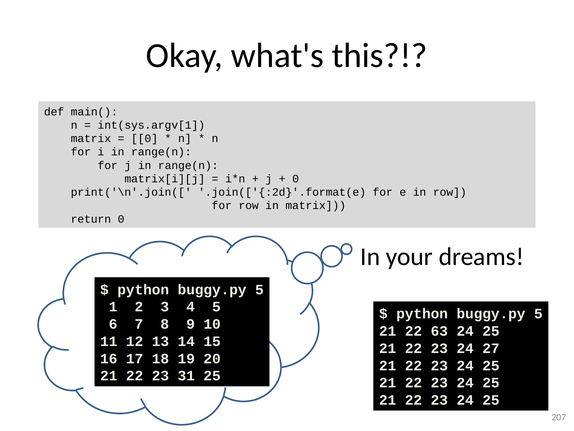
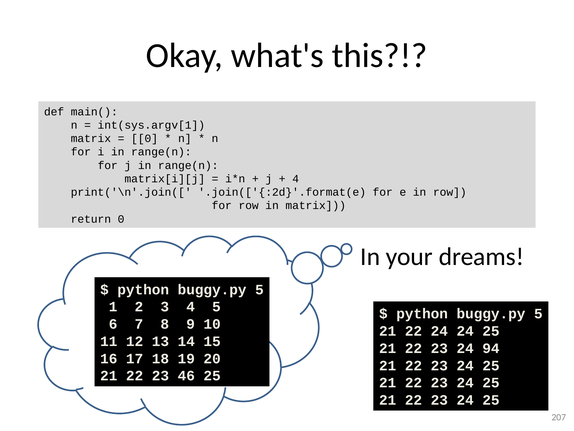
0: 0 -> 4 (296, 179)
22 63: 63 -> 24 (439, 331)
27: 27 -> 94 (491, 348)
31: 31 -> 46 (186, 375)
